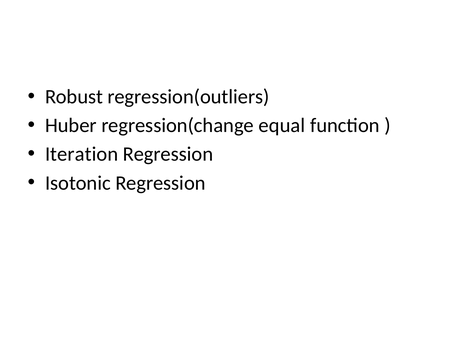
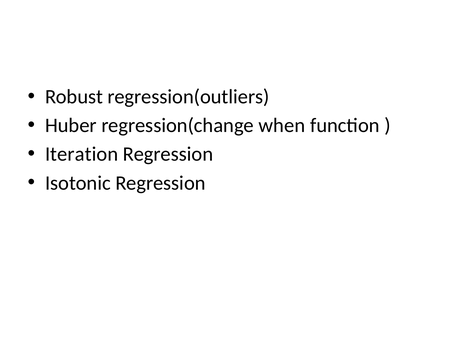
equal: equal -> when (282, 126)
